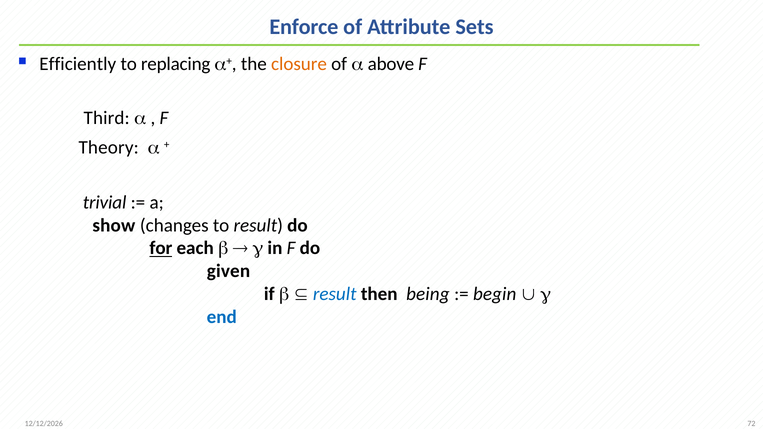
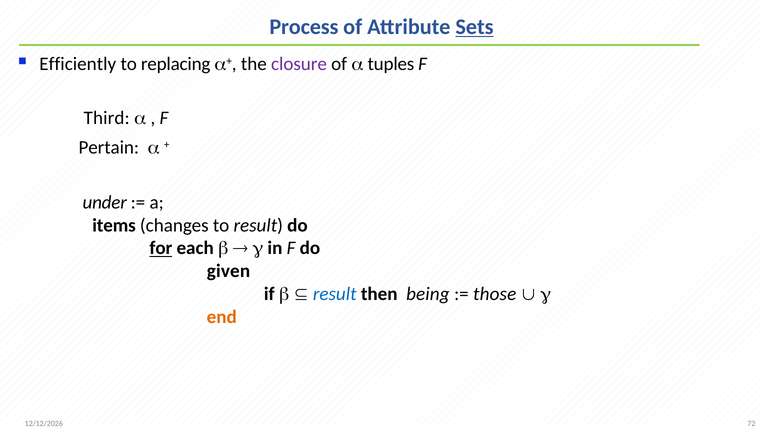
Enforce: Enforce -> Process (304, 27)
Sets underline: none -> present (474, 27)
closure colour: orange -> purple (299, 64)
above: above -> tuples (391, 64)
Theory: Theory -> Pertain (109, 148)
trivial: trivial -> under (105, 202)
show: show -> items (114, 225)
begin: begin -> those (495, 294)
end colour: blue -> orange (222, 317)
